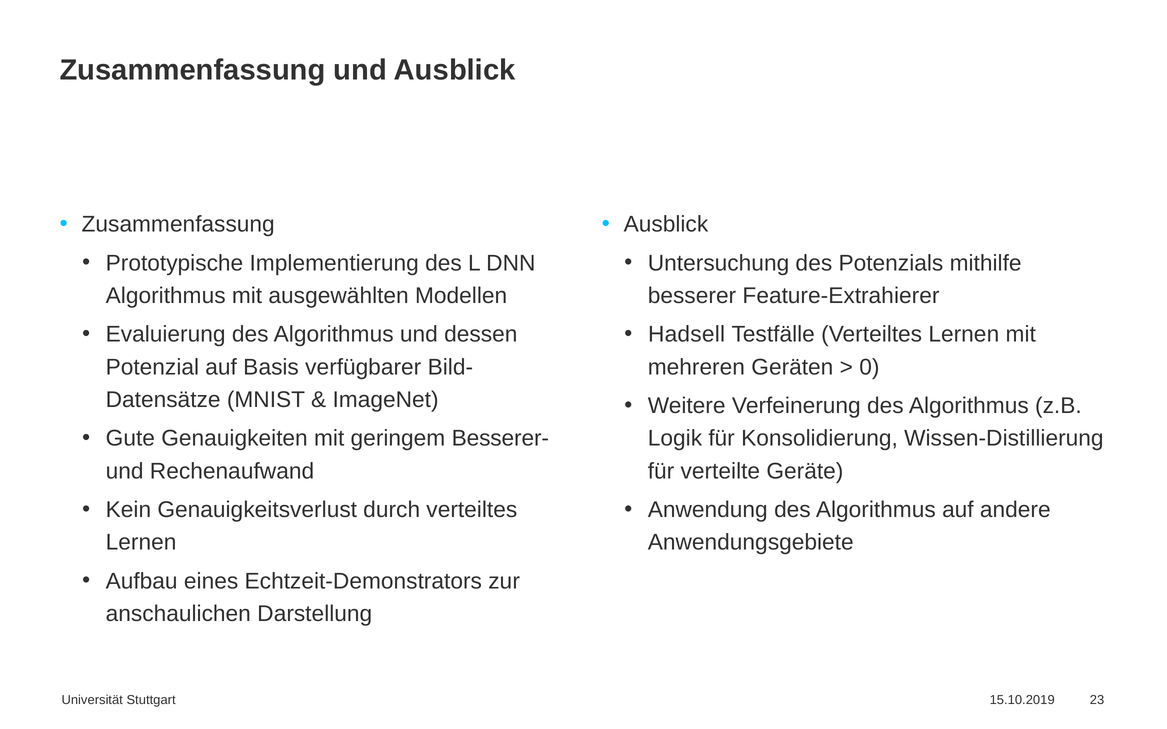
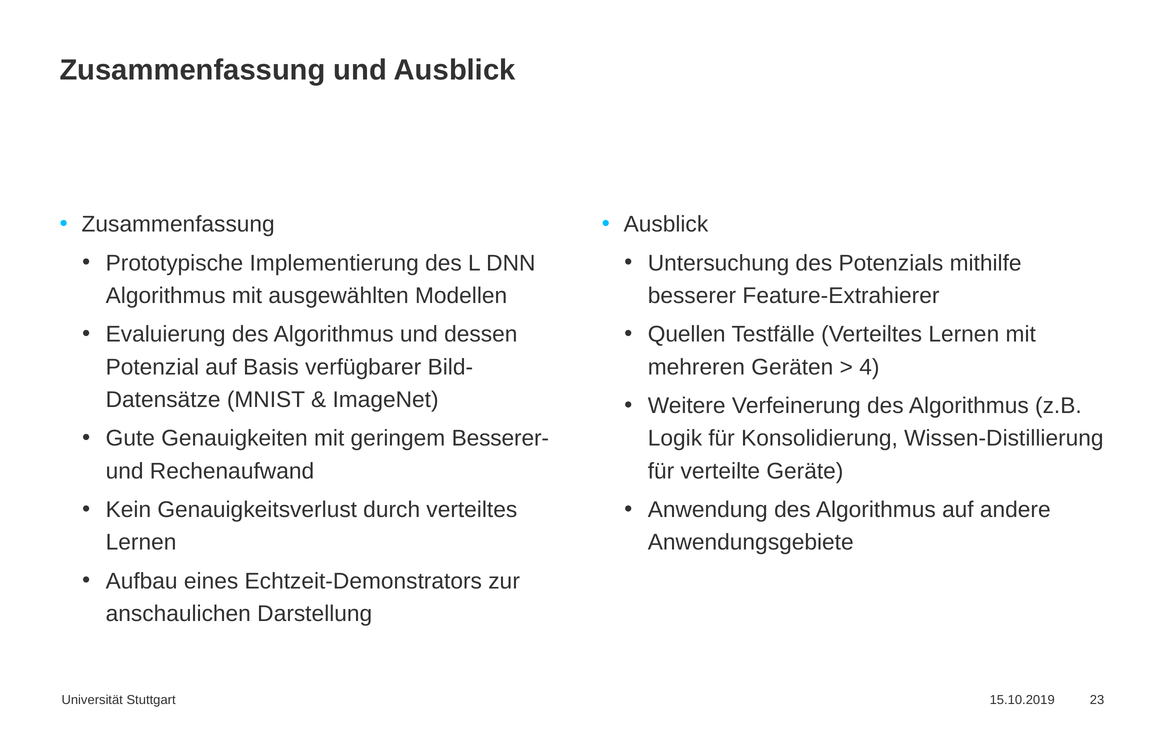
Hadsell: Hadsell -> Quellen (687, 335)
0: 0 -> 4 (869, 367)
